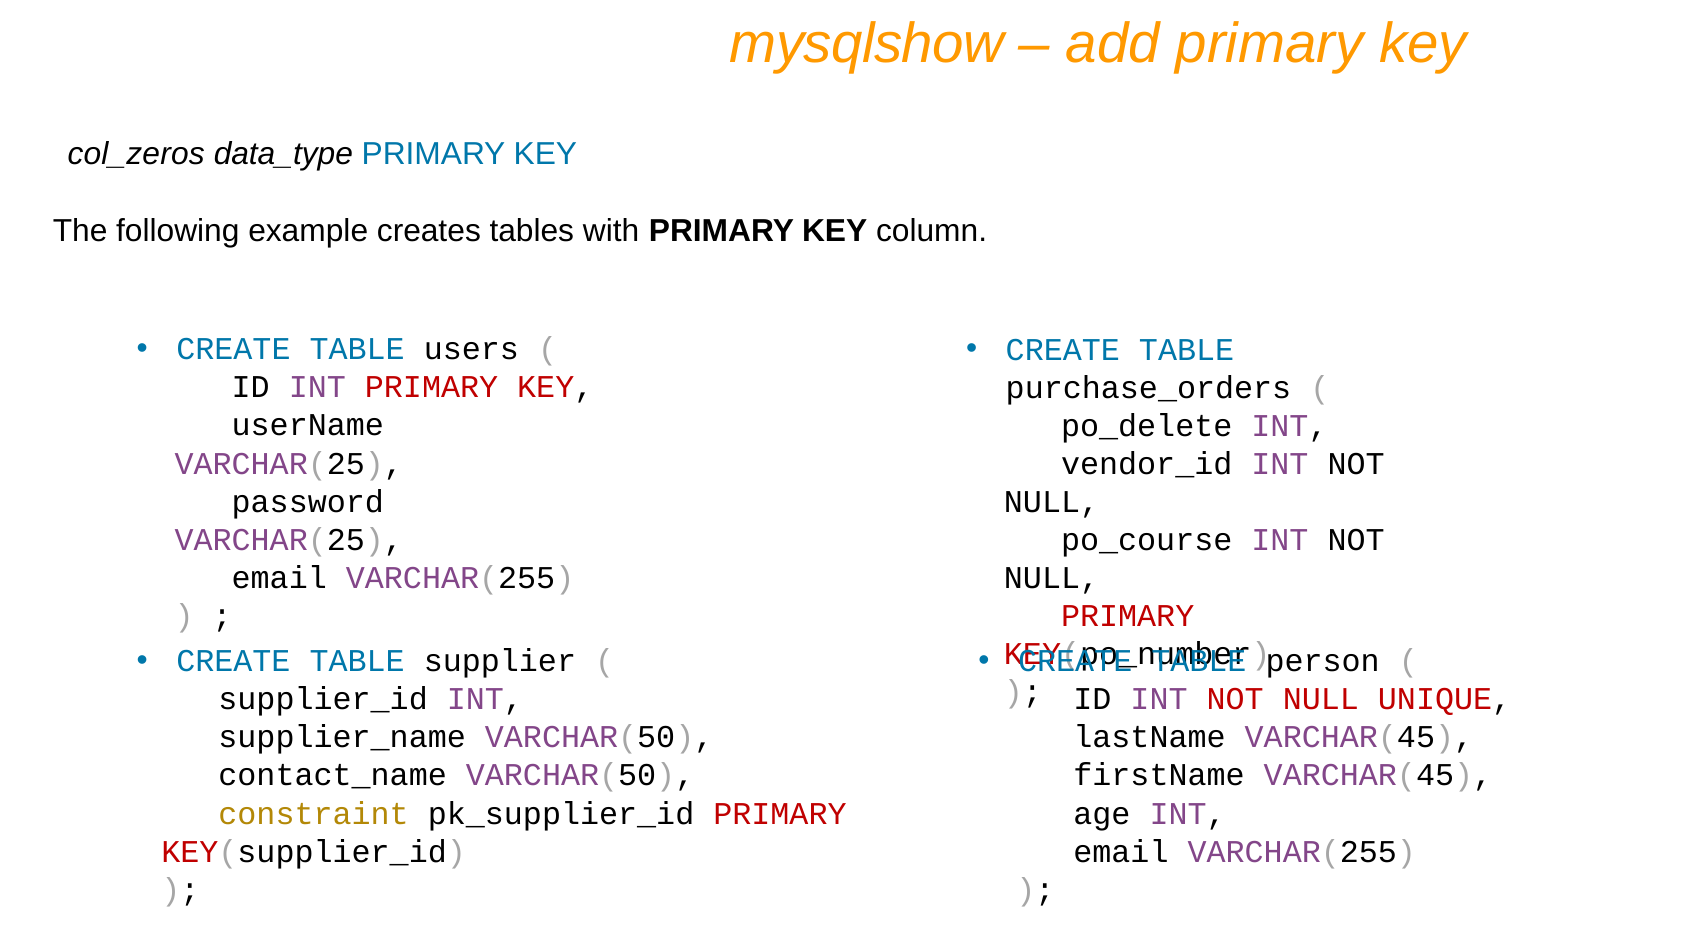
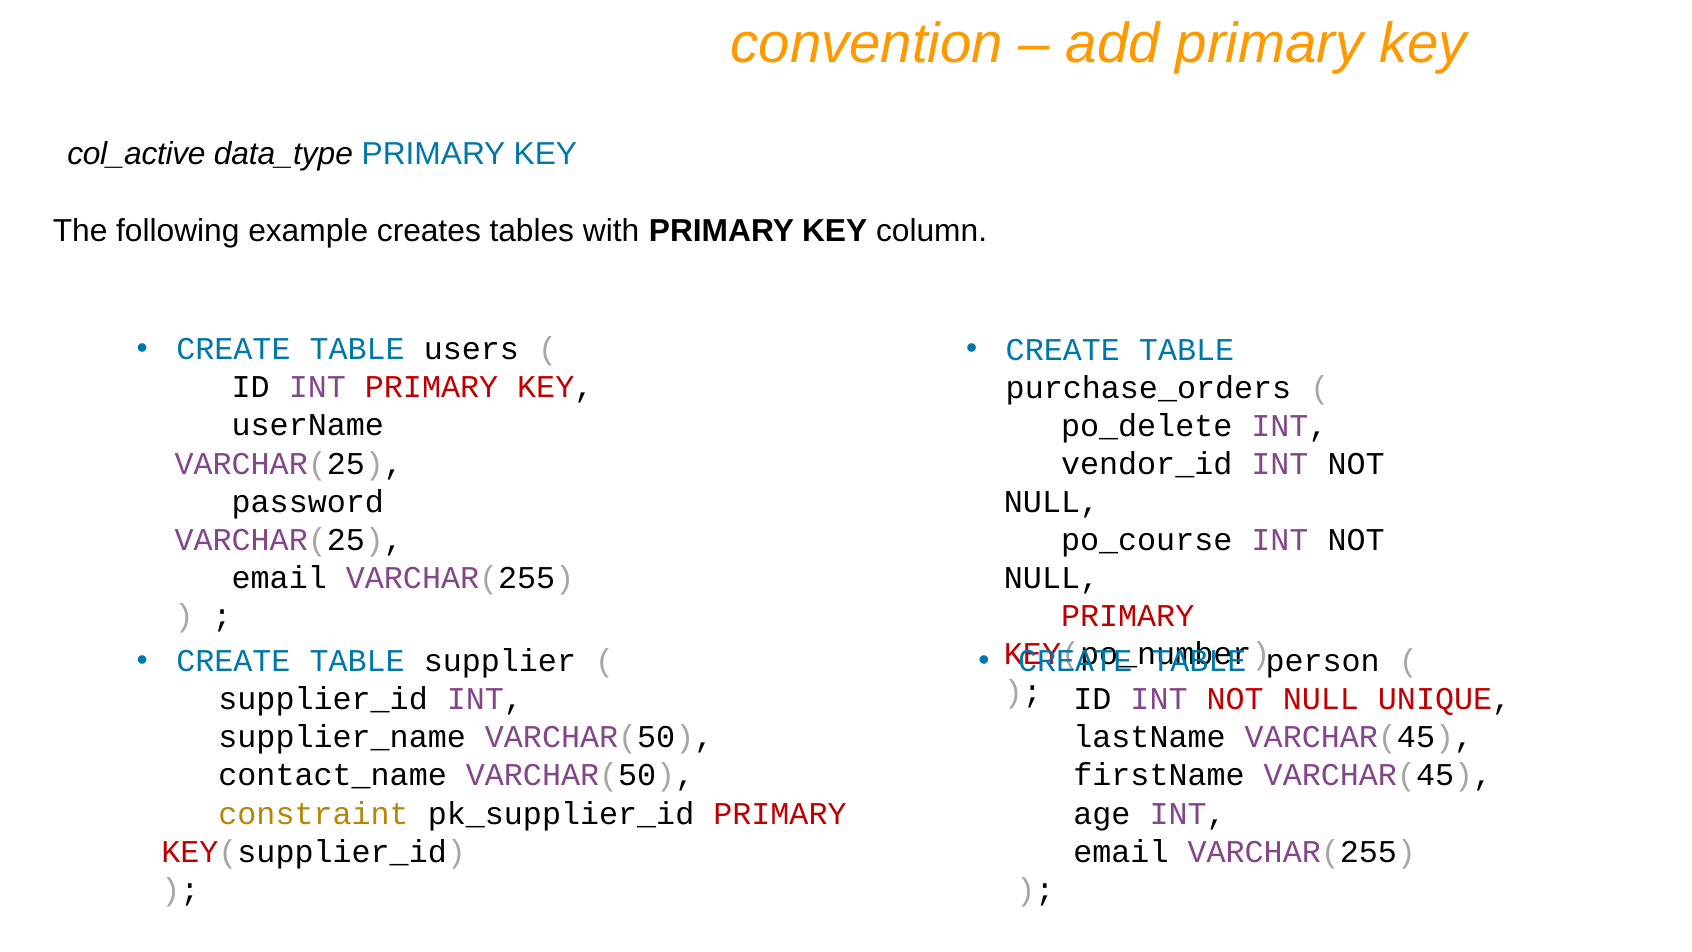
mysqlshow: mysqlshow -> convention (867, 44)
col_zeros: col_zeros -> col_active (136, 154)
